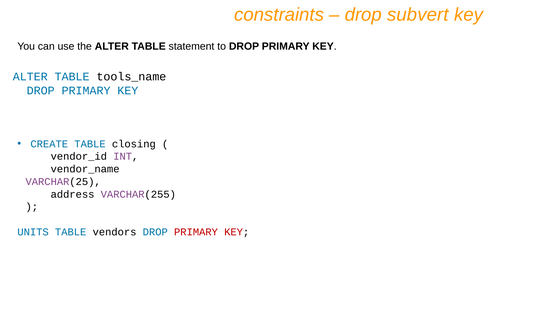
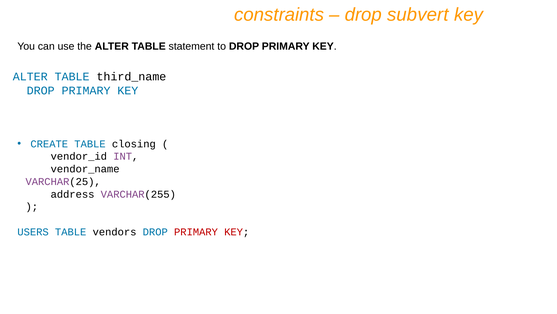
tools_name: tools_name -> third_name (131, 76)
UNITS: UNITS -> USERS (33, 231)
